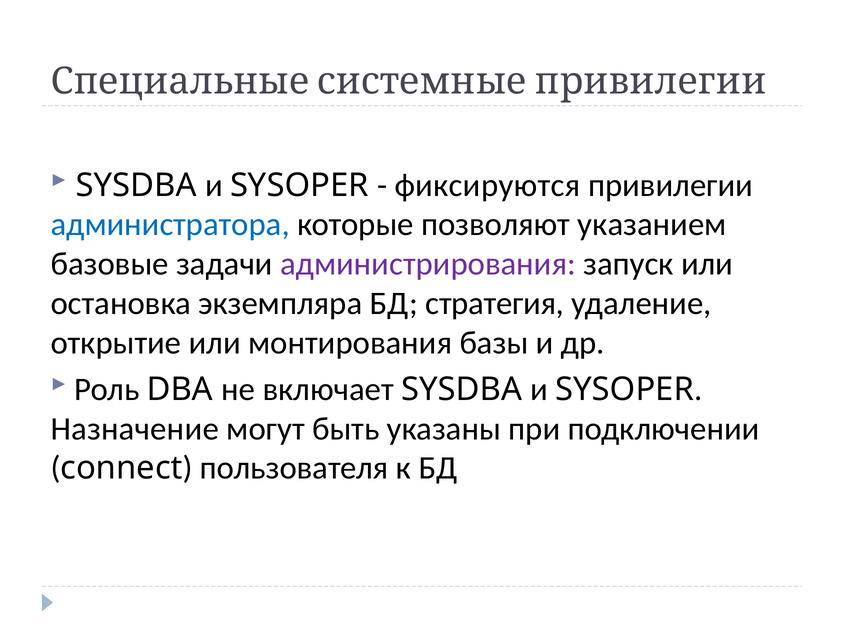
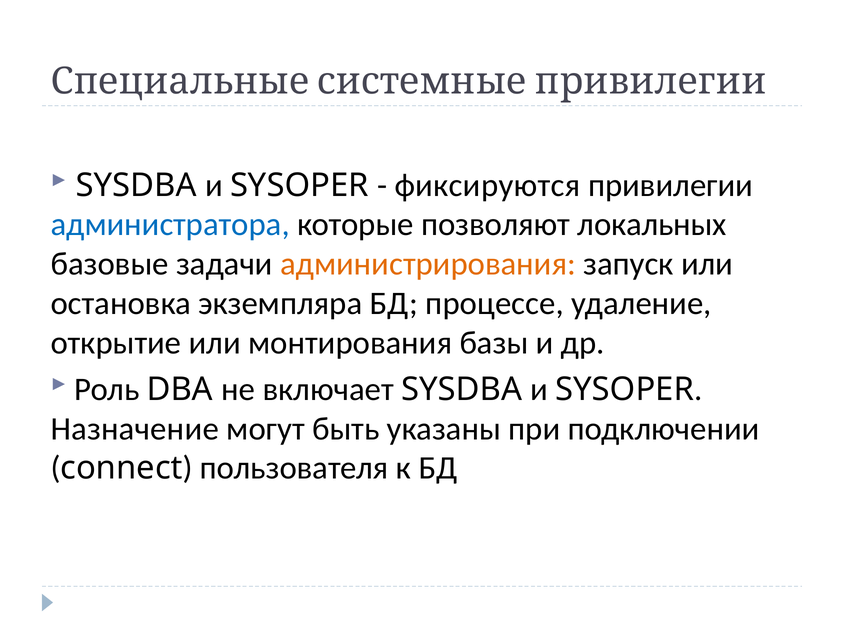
указанием: указанием -> локальных (652, 225)
администрирования colour: purple -> orange (428, 264)
стратегия: стратегия -> процессе (495, 303)
